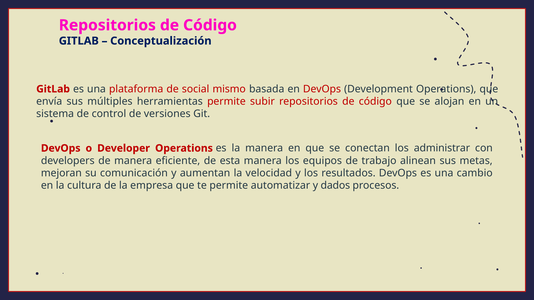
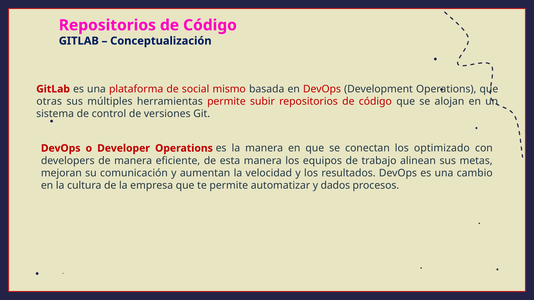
envía: envía -> otras (49, 102)
administrar: administrar -> optimizado (442, 148)
